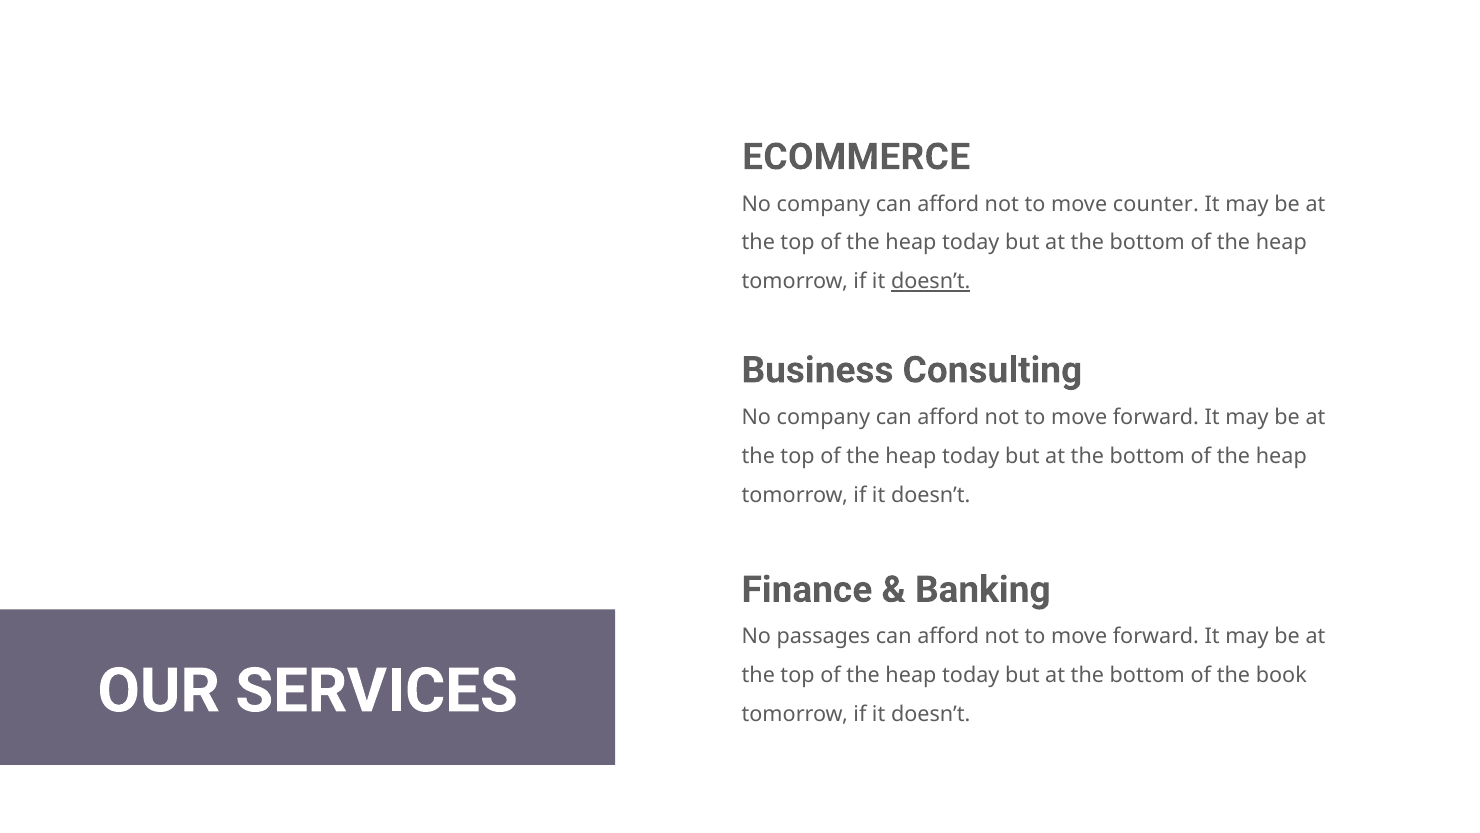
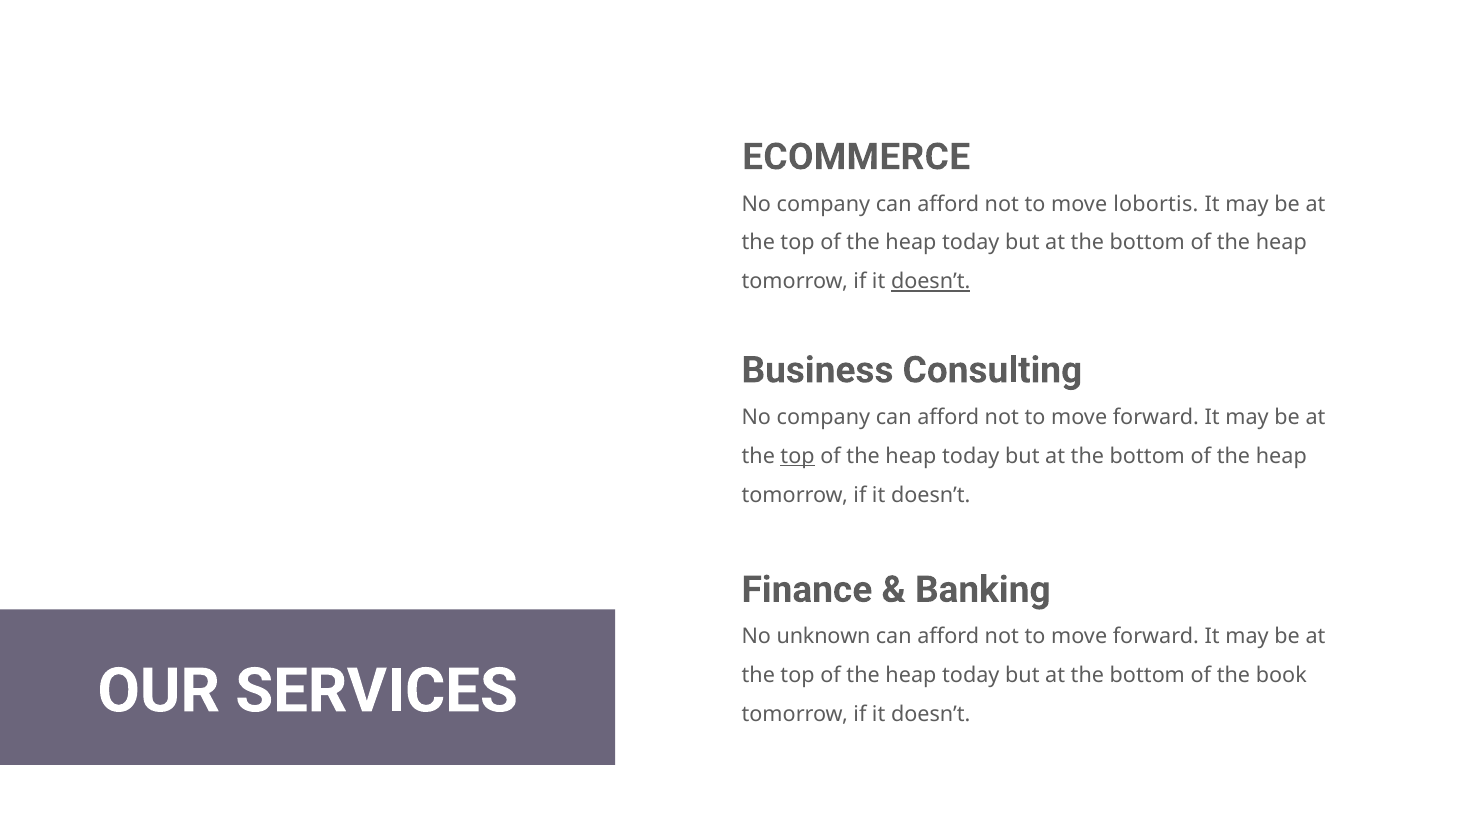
counter: counter -> lobortis (1156, 204)
top underline: none -> present (798, 456)
passages: passages -> unknown (824, 636)
